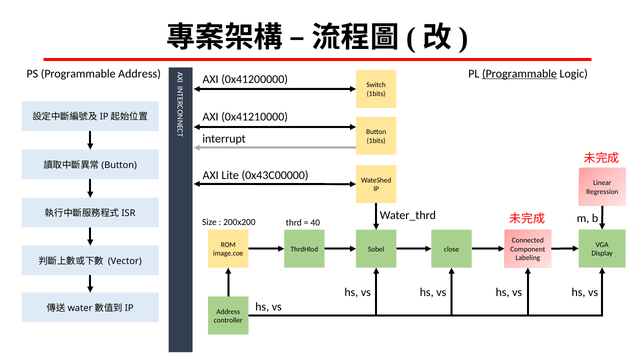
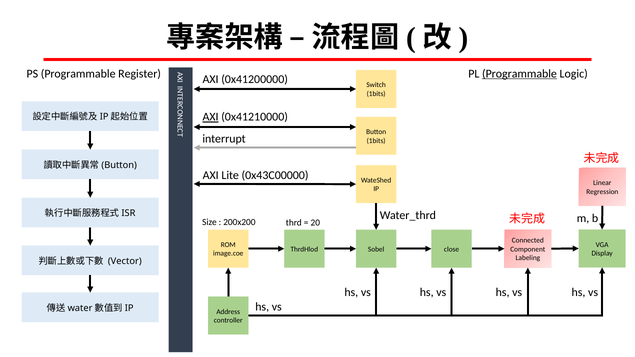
Programmable Address: Address -> Register (140, 74)
AXI underline: none -> present (211, 117)
40: 40 -> 20 (315, 223)
